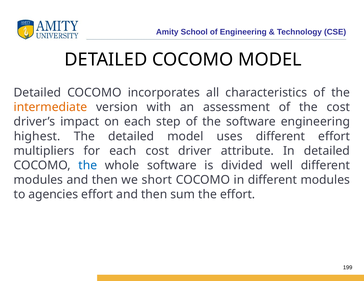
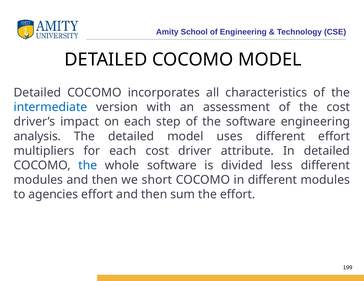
intermediate colour: orange -> blue (50, 107)
highest: highest -> analysis (37, 136)
well: well -> less (282, 166)
